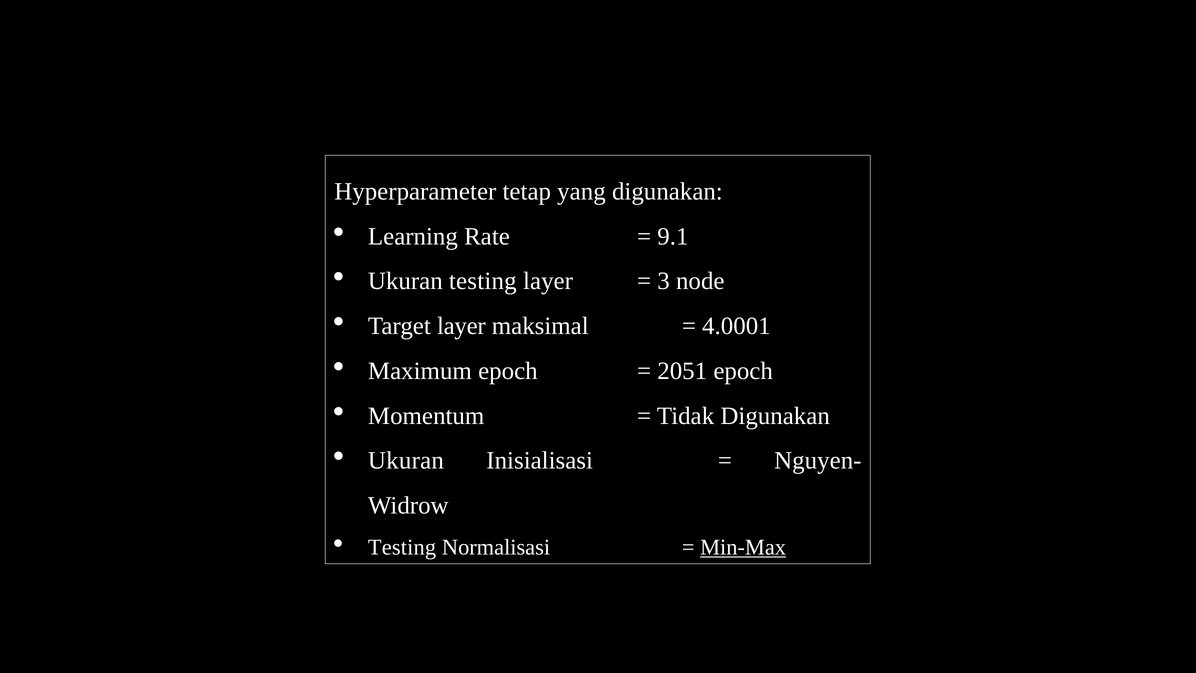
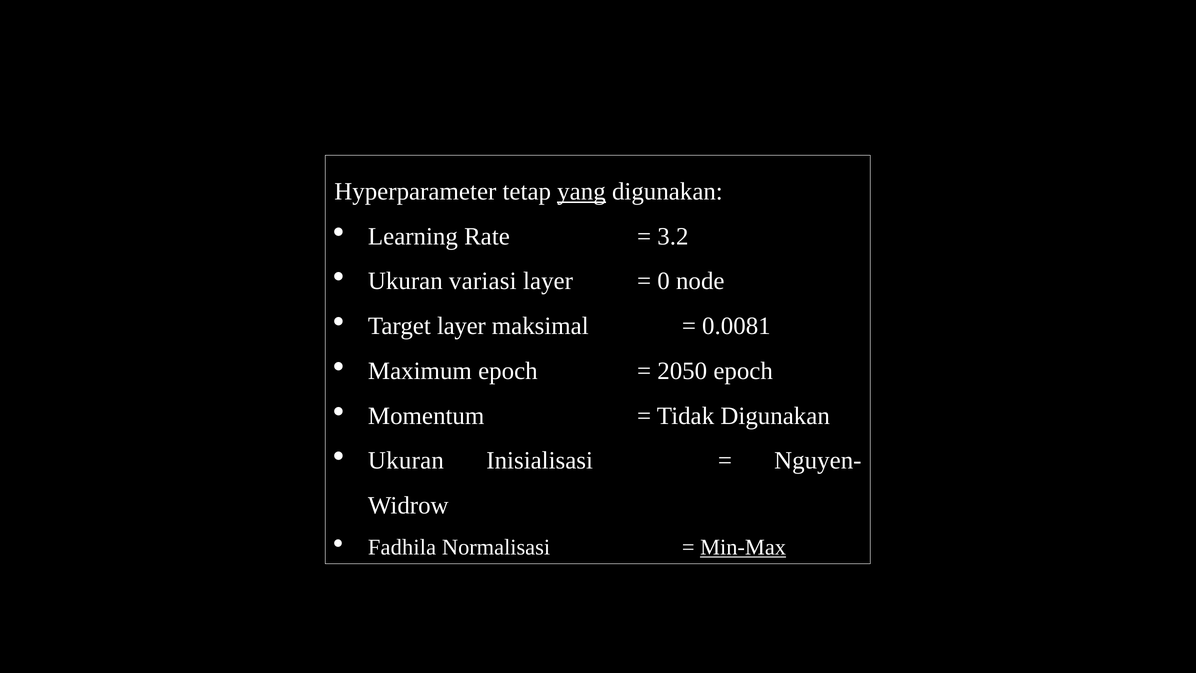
yang underline: none -> present (582, 191)
9.1: 9.1 -> 3.2 (673, 236)
Ukuran testing: testing -> variasi (483, 281)
3: 3 -> 0 (664, 281)
4.0001: 4.0001 -> 0.0081 (736, 326)
2051: 2051 -> 2050 (682, 371)
Testing: Testing -> Fadhila (402, 547)
